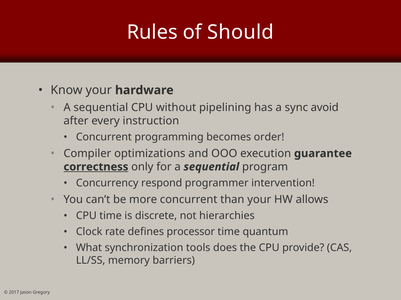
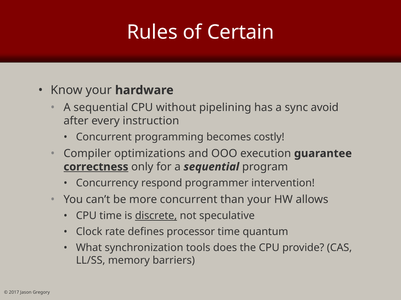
Should: Should -> Certain (241, 32)
order: order -> costly (269, 137)
discrete underline: none -> present (156, 216)
hierarchies: hierarchies -> speculative (227, 216)
